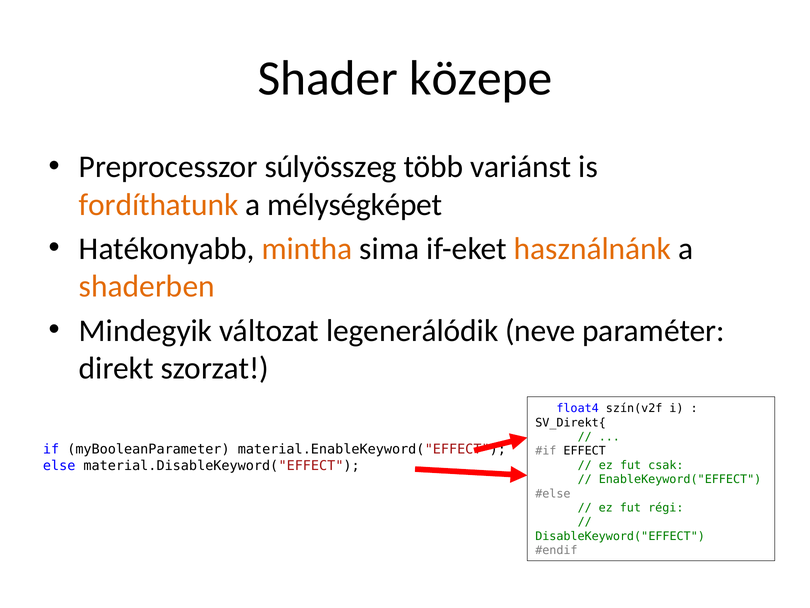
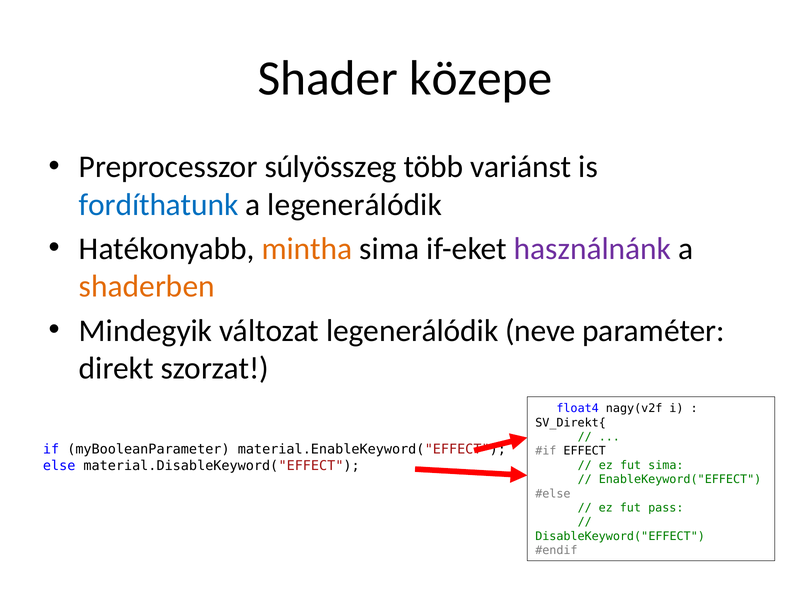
fordíthatunk colour: orange -> blue (159, 205)
a mélységképet: mélységképet -> legenerálódik (355, 205)
használnánk colour: orange -> purple (593, 249)
szín(v2f: szín(v2f -> nagy(v2f (634, 408)
fut csak: csak -> sima (666, 465)
régi: régi -> pass (666, 507)
